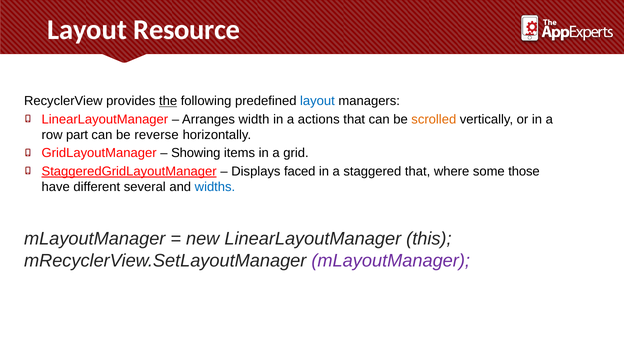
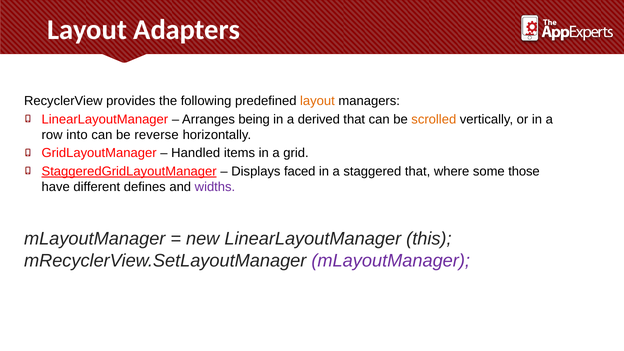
Resource: Resource -> Adapters (187, 30)
the underline: present -> none (168, 101)
layout colour: blue -> orange (317, 101)
width: width -> being (254, 119)
actions: actions -> derived (319, 119)
part: part -> into (77, 135)
Showing: Showing -> Handled (196, 153)
several: several -> defines (145, 187)
widths colour: blue -> purple (215, 187)
